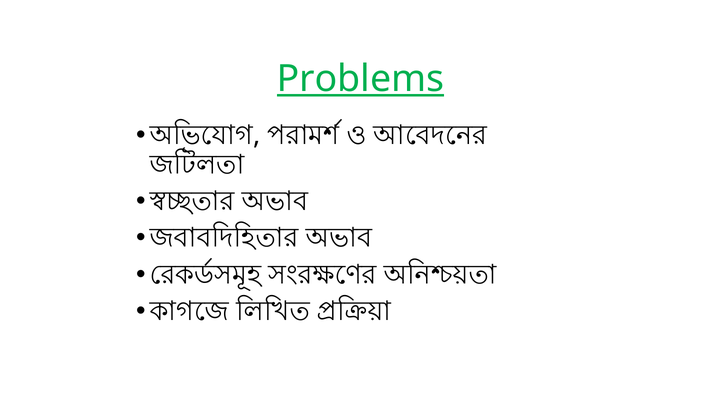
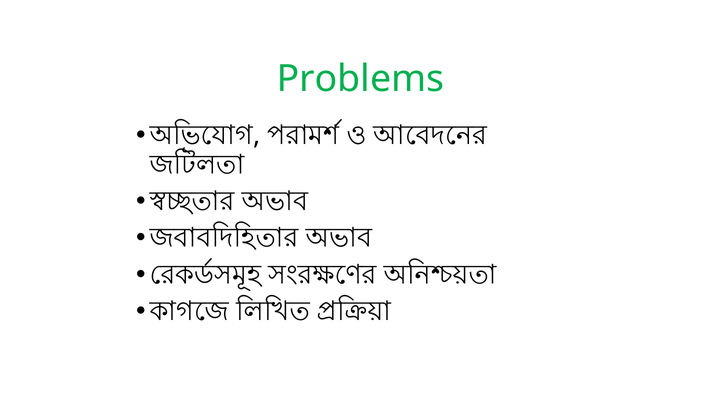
Problems underline: present -> none (360, 79)
